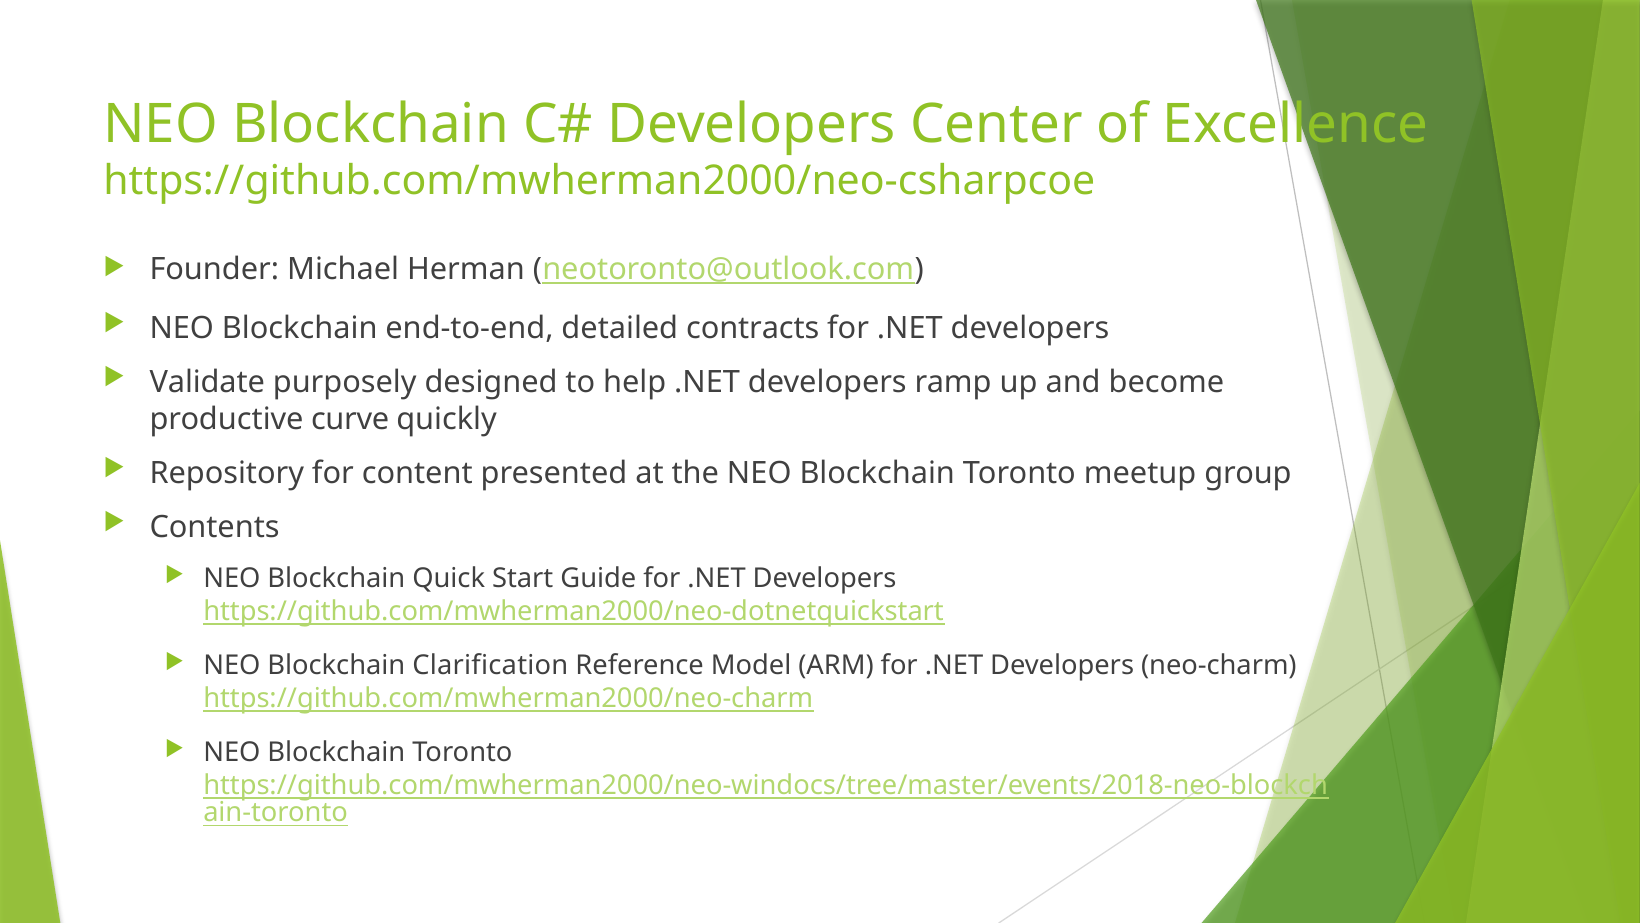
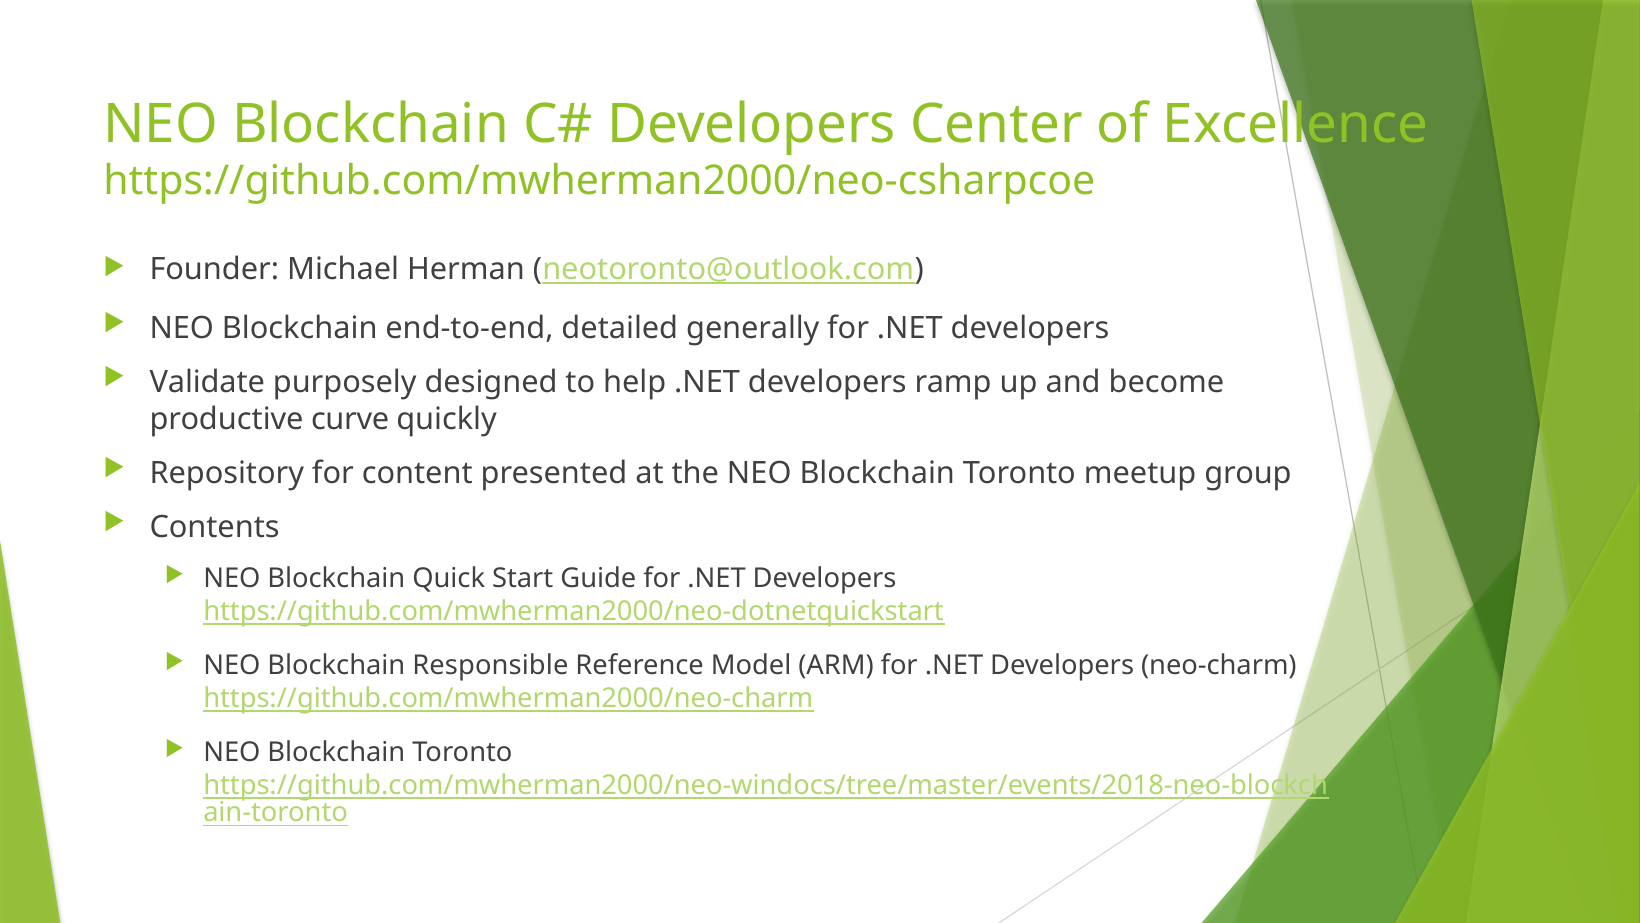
contracts: contracts -> generally (753, 328)
Clarification: Clarification -> Responsible (490, 665)
